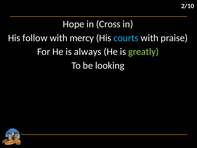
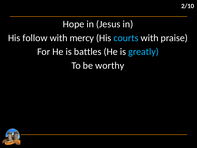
Cross: Cross -> Jesus (108, 24)
always: always -> battles (88, 52)
greatly colour: light green -> light blue (143, 52)
looking: looking -> worthy (110, 65)
